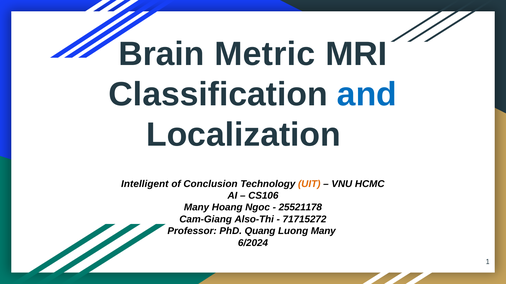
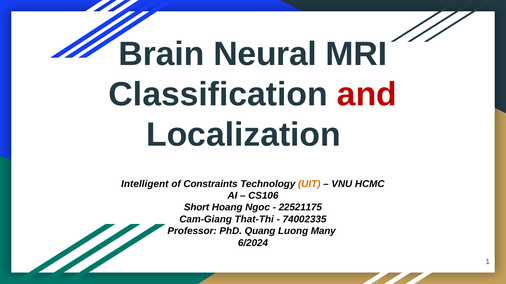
Metric: Metric -> Neural (265, 54)
and colour: blue -> red (367, 95)
Conclusion: Conclusion -> Constraints (211, 184)
Many: Many -> Short (197, 208)
25521178: 25521178 -> 22521175 (300, 208)
Also-Thi: Also-Thi -> That-Thi (254, 220)
71715272: 71715272 -> 74002335 (305, 220)
